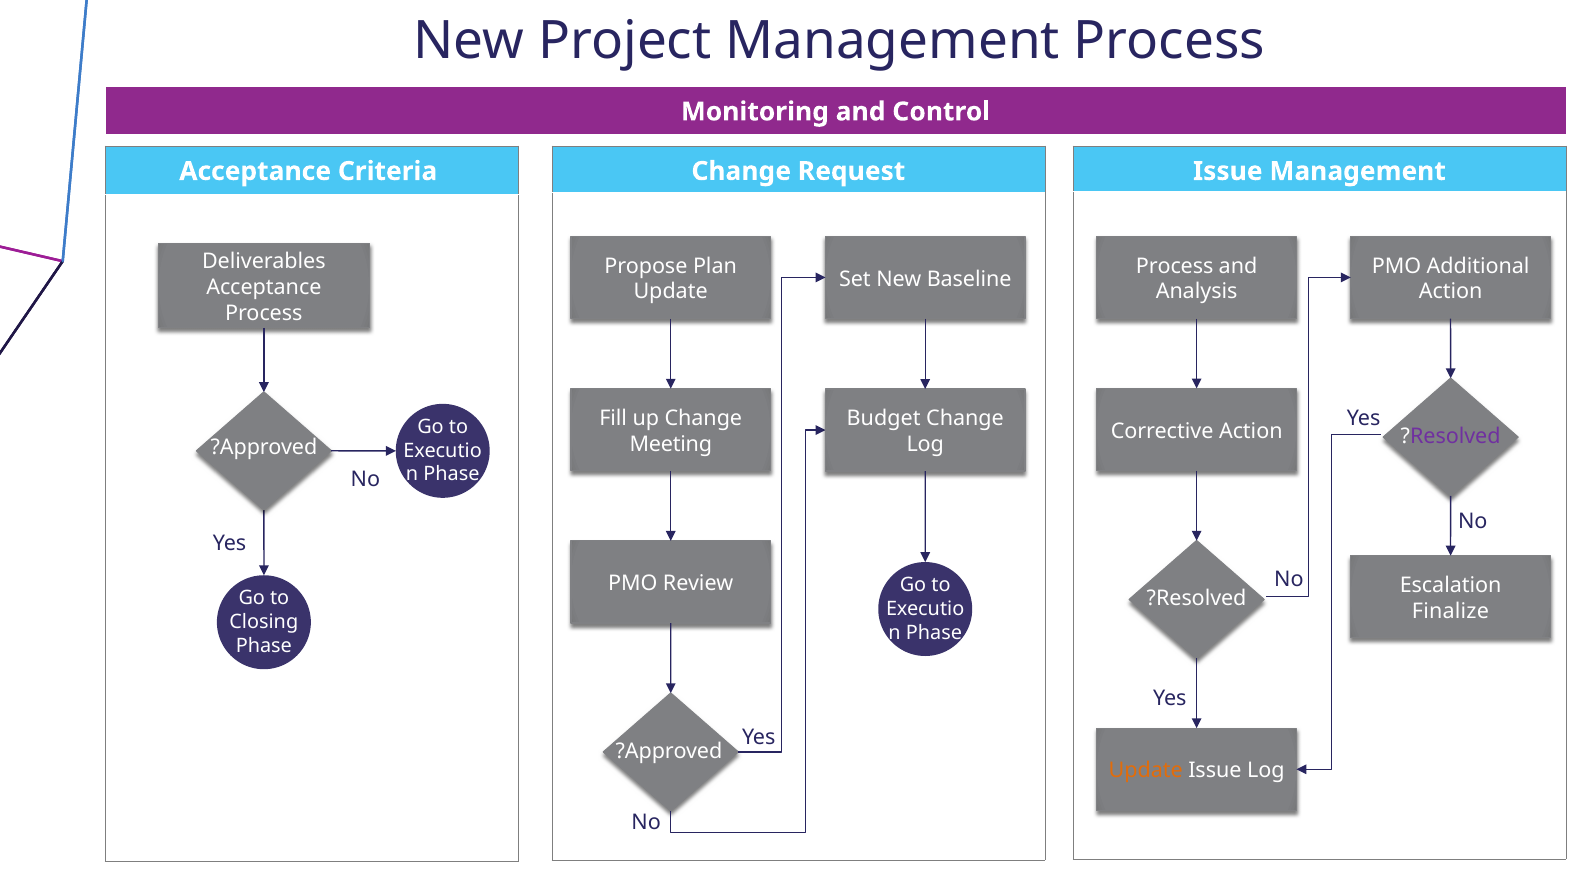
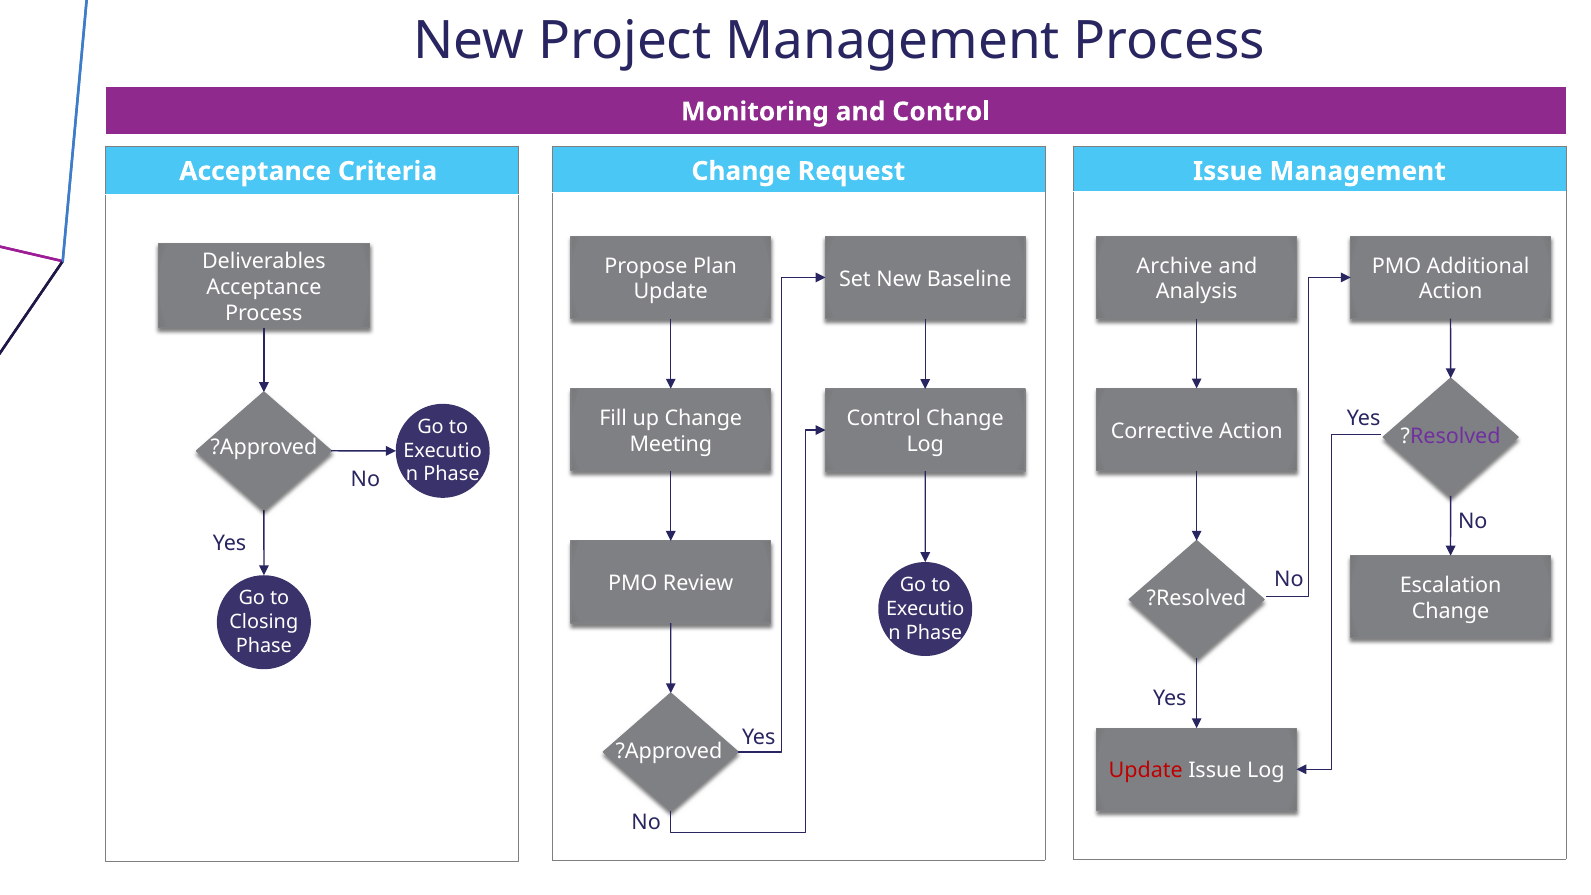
Process: Process -> Archive (1174, 266)
Budget: Budget -> Control (884, 419)
Finalize: Finalize -> Change (1451, 611)
Update colour: orange -> red (1146, 771)
